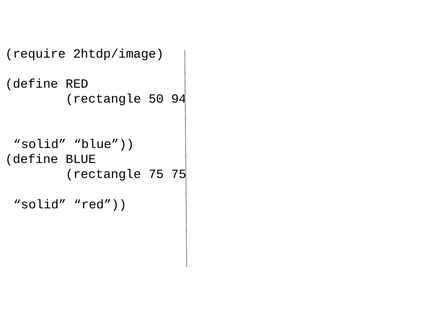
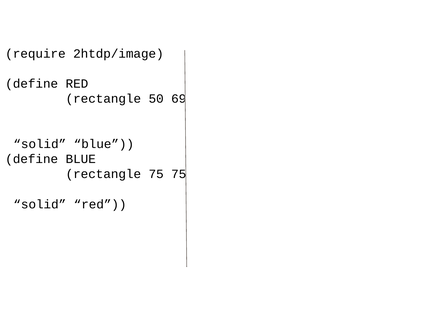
94: 94 -> 69 (179, 99)
